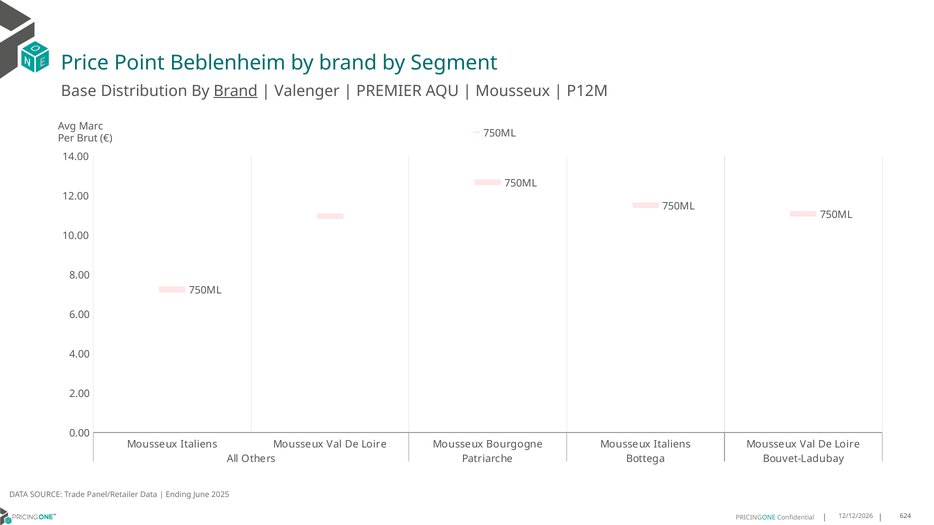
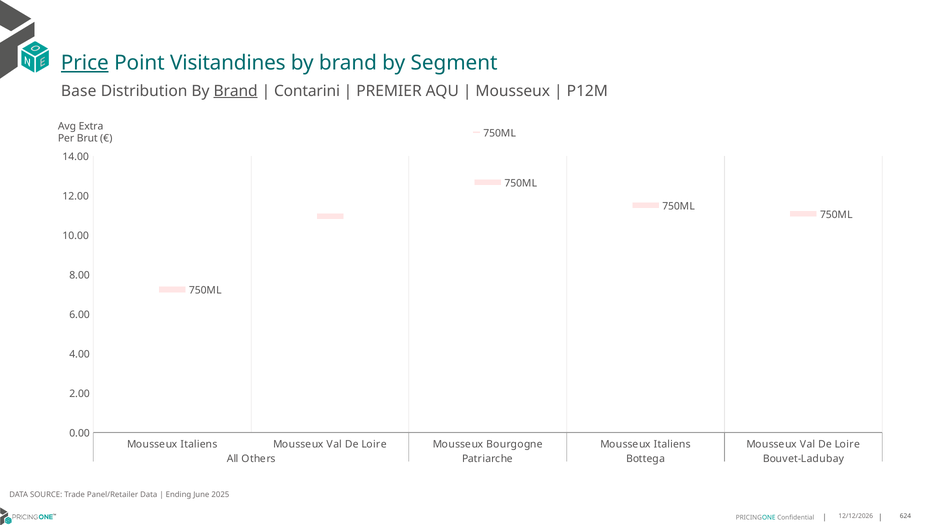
Price underline: none -> present (85, 63)
Beblenheim: Beblenheim -> Visitandines (228, 63)
Valenger: Valenger -> Contarini (307, 91)
Marc: Marc -> Extra (91, 126)
